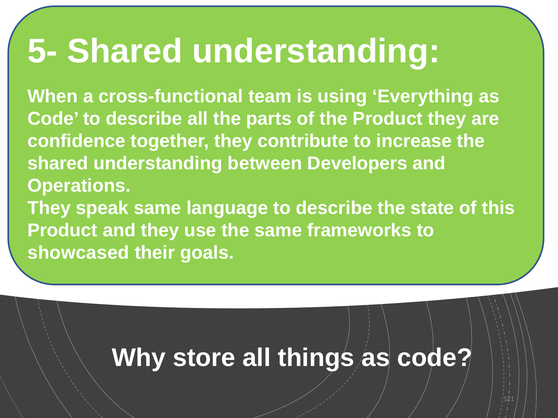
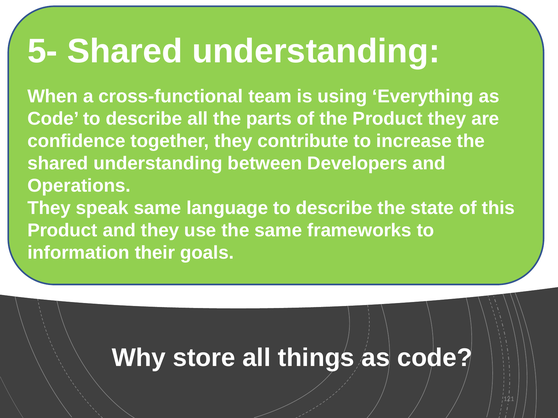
showcased: showcased -> information (78, 253)
